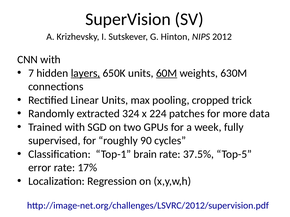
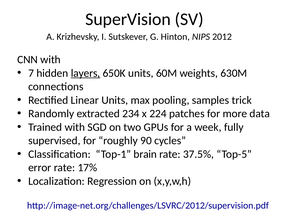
60M underline: present -> none (167, 73)
cropped: cropped -> samples (211, 100)
324: 324 -> 234 (131, 114)
